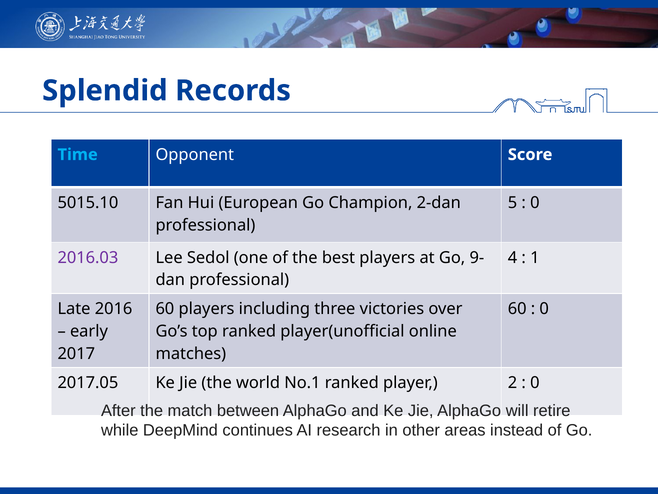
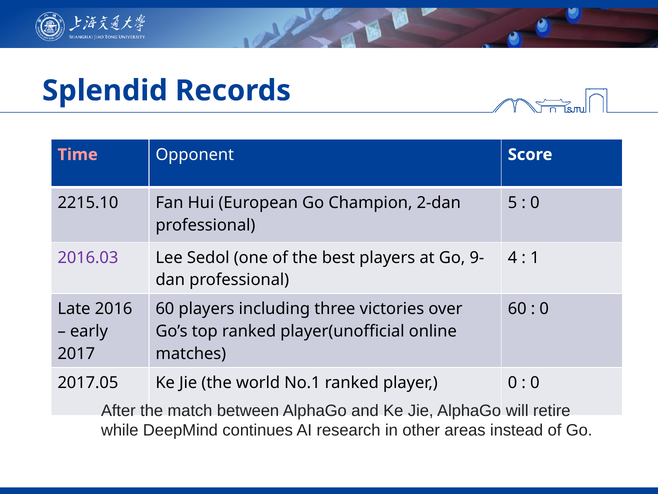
Time colour: light blue -> pink (78, 154)
5015.10: 5015.10 -> 2215.10 (88, 203)
player 2: 2 -> 0 (513, 382)
